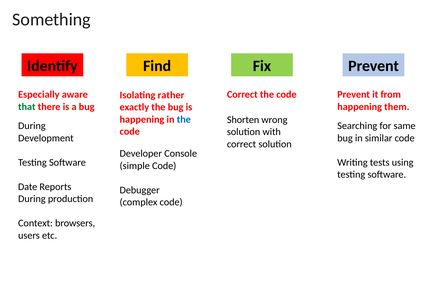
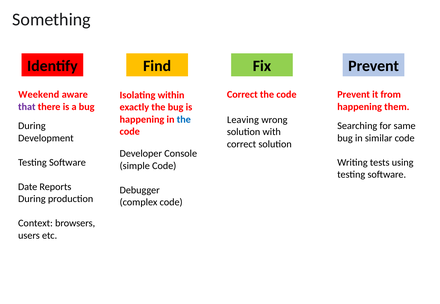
Especially: Especially -> Weekend (39, 95)
rather: rather -> within (171, 95)
that colour: green -> purple (27, 107)
Shorten: Shorten -> Leaving (243, 120)
